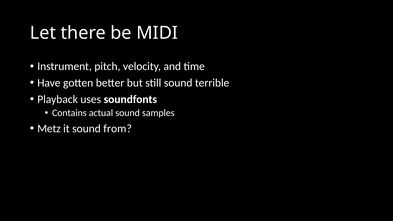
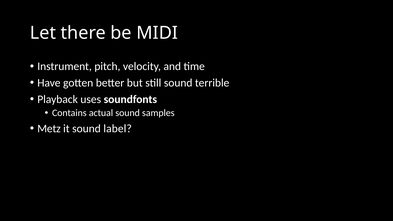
from: from -> label (118, 129)
